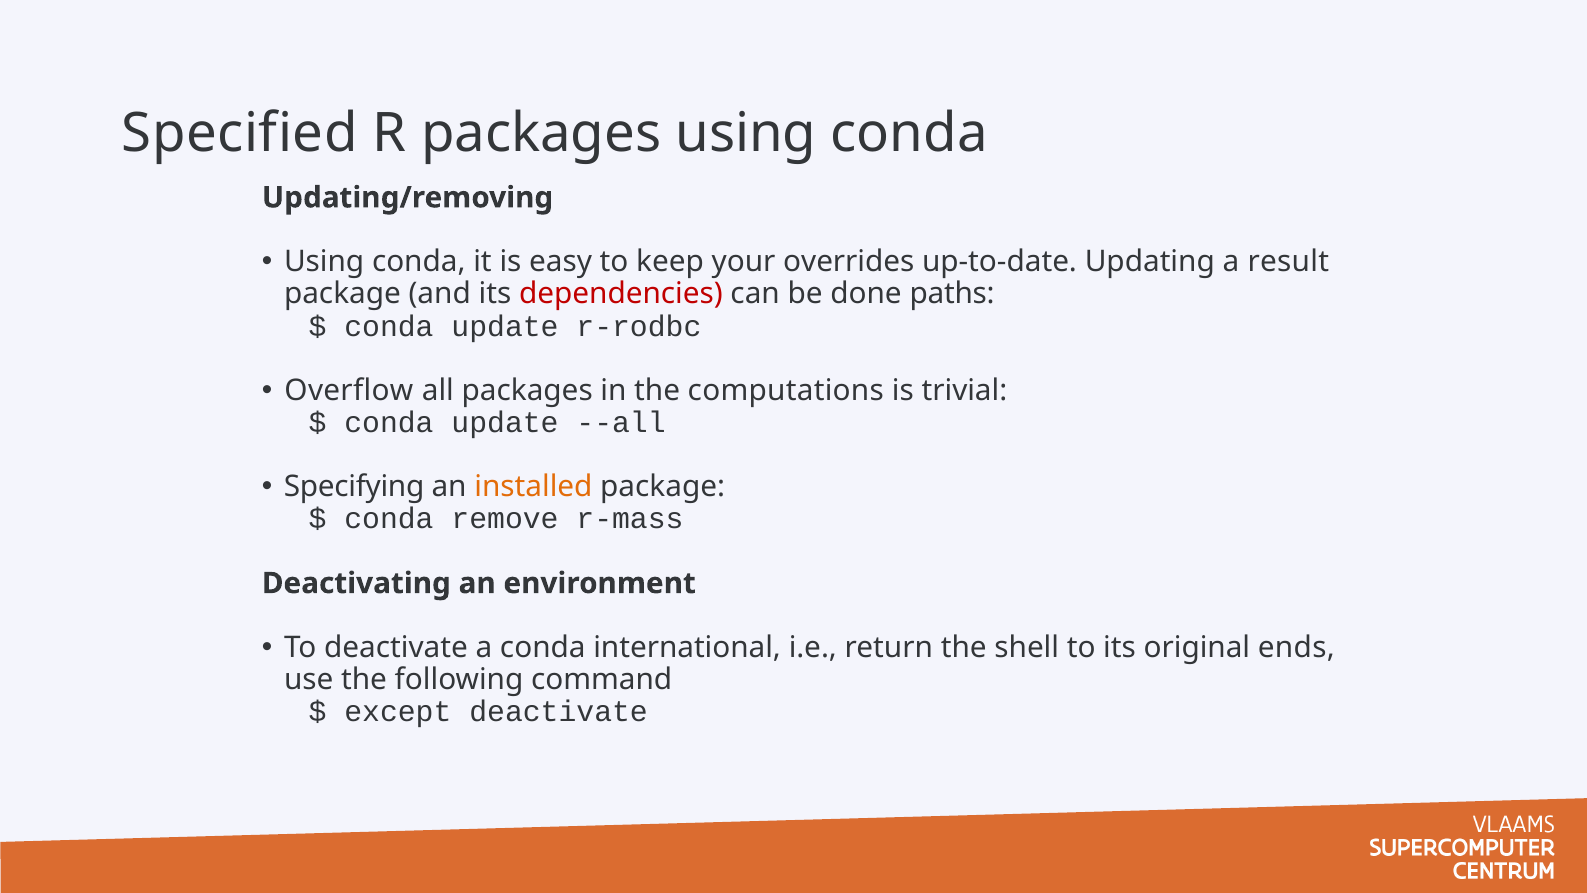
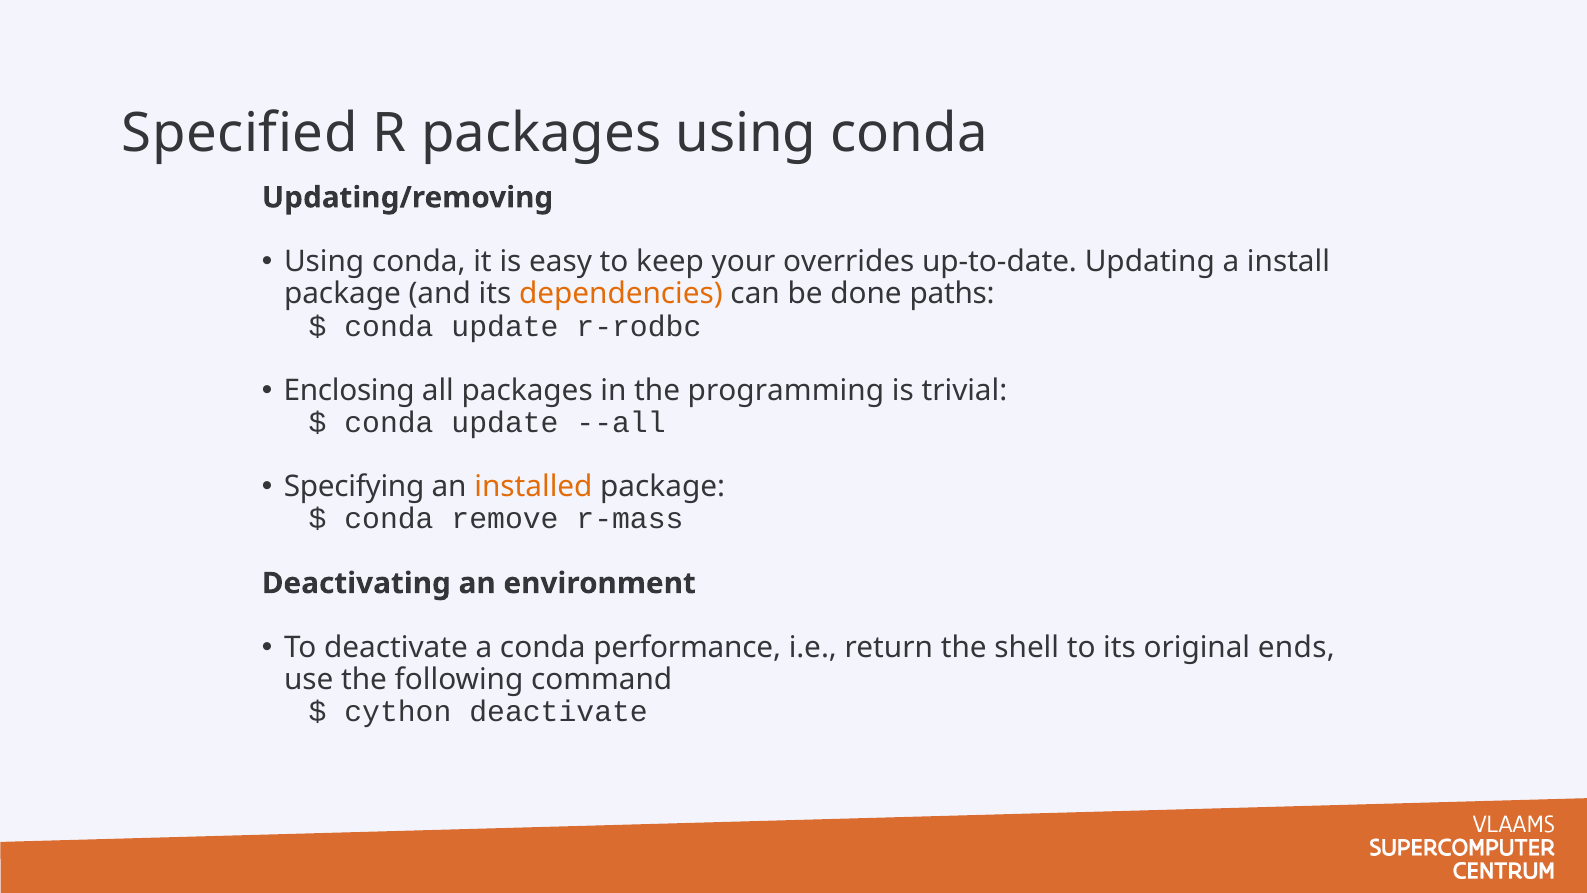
result: result -> install (1288, 262)
dependencies colour: red -> orange (621, 294)
Overflow: Overflow -> Enclosing (349, 390)
computations: computations -> programming (786, 390)
international: international -> performance (687, 647)
except: except -> cython (398, 712)
